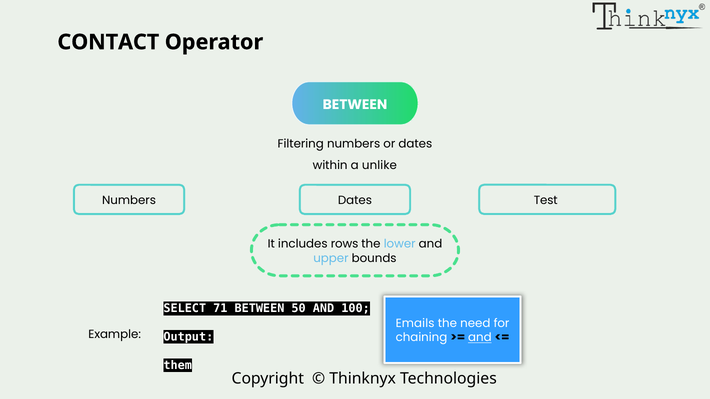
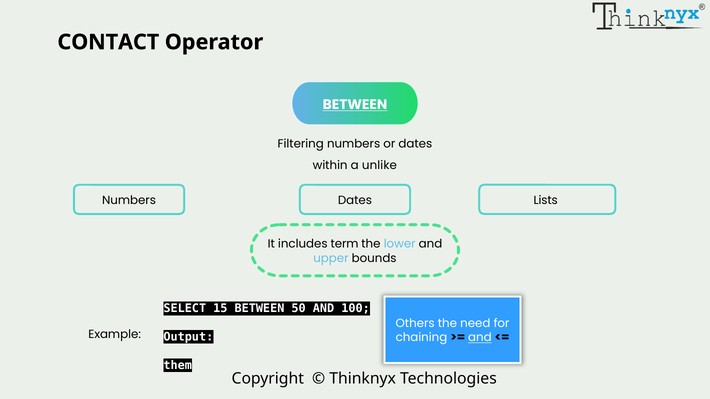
BETWEEN underline: none -> present (355, 105)
Test: Test -> Lists (546, 200)
rows: rows -> term (345, 244)
71: 71 -> 15 (220, 309)
Emails: Emails -> Others (415, 324)
